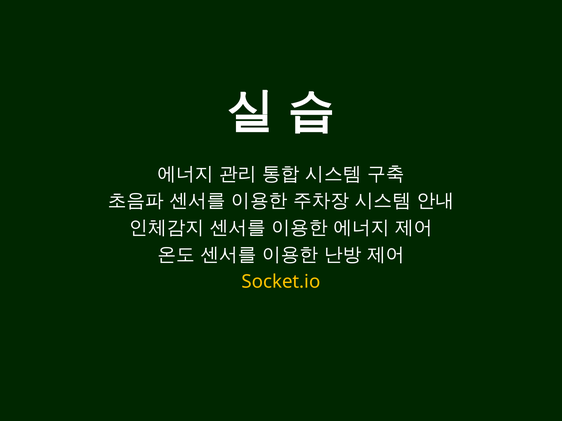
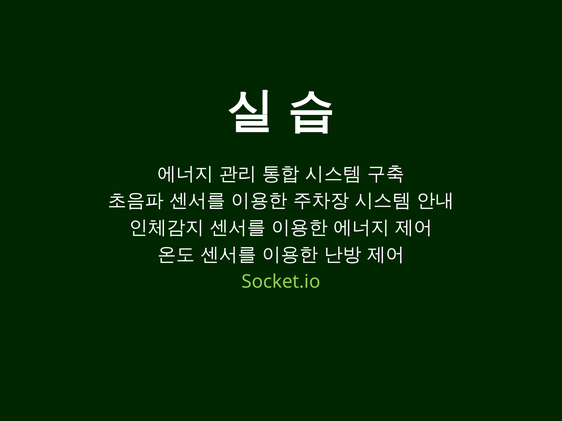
Socket.io colour: yellow -> light green (281, 282)
